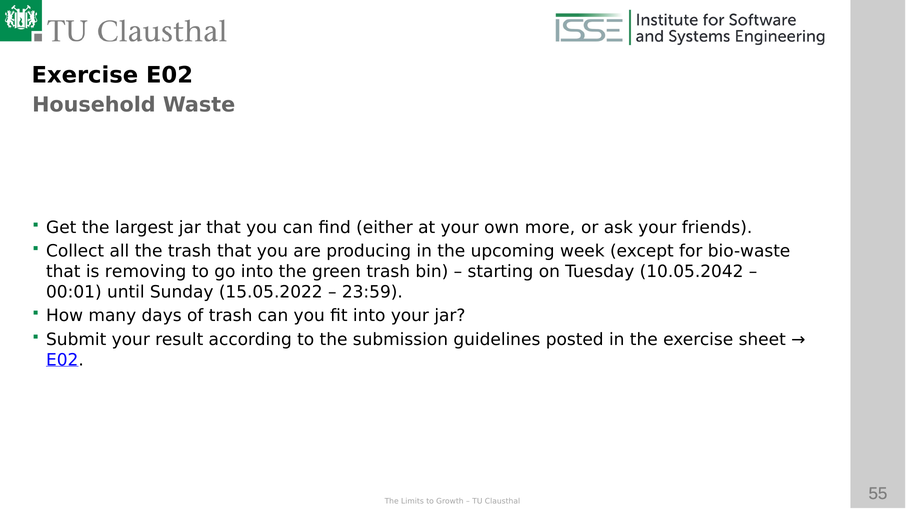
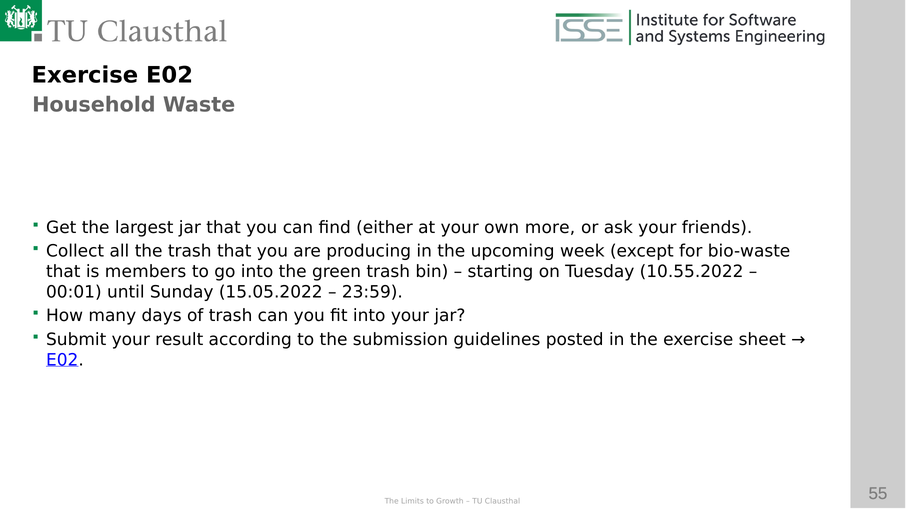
removing: removing -> members (146, 272)
10.05.2042: 10.05.2042 -> 10.55.2022 (692, 272)
